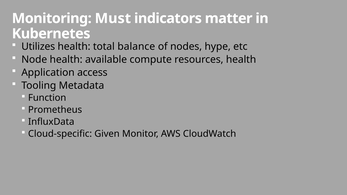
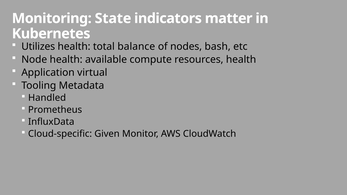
Must: Must -> State (113, 18)
hype: hype -> bash (218, 47)
access: access -> virtual (92, 73)
Function: Function -> Handled (47, 98)
